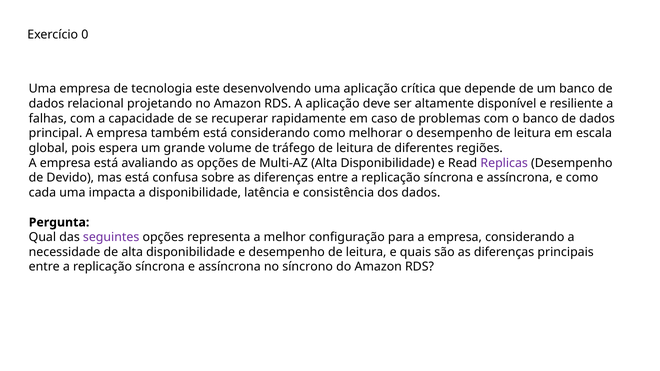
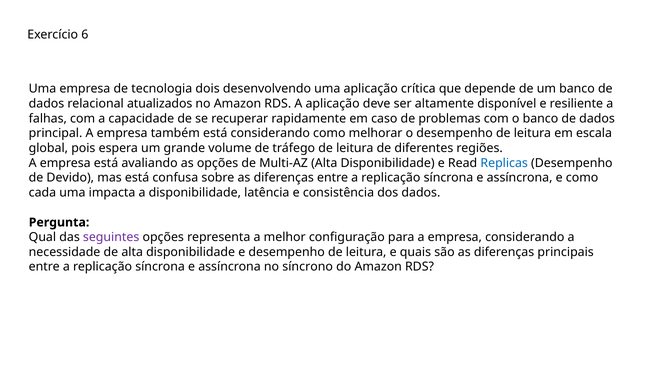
0: 0 -> 6 (85, 35)
este: este -> dois (208, 89)
projetando: projetando -> atualizados (160, 104)
Replicas colour: purple -> blue (504, 163)
